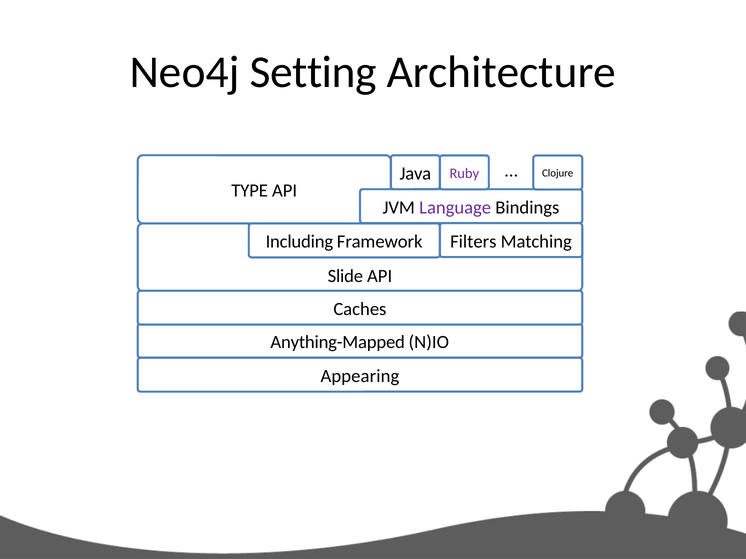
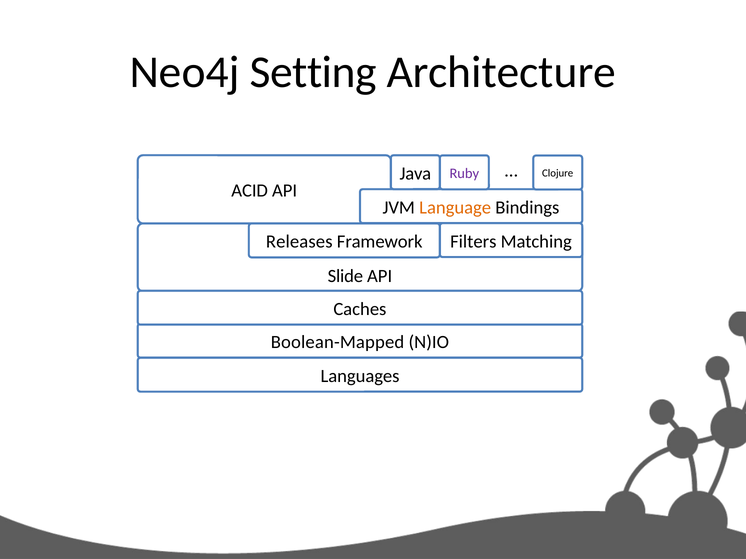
TYPE: TYPE -> ACID (250, 191)
Language colour: purple -> orange (455, 208)
Including: Including -> Releases (299, 242)
Anything-Mapped: Anything-Mapped -> Boolean-Mapped (338, 342)
Appearing: Appearing -> Languages (360, 376)
